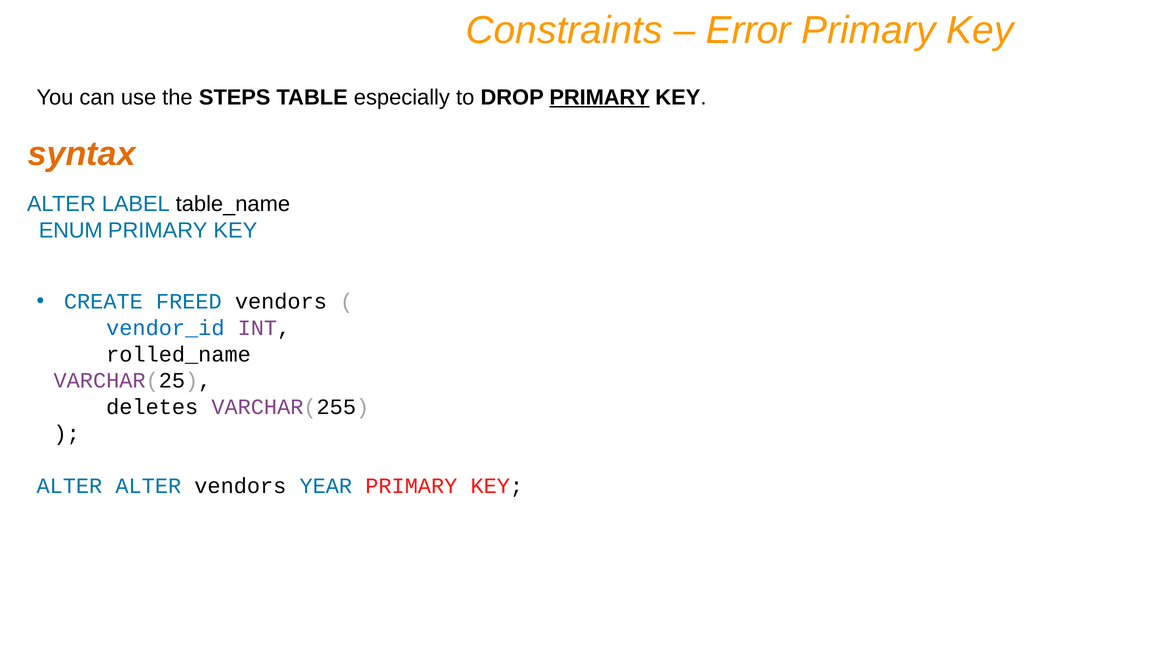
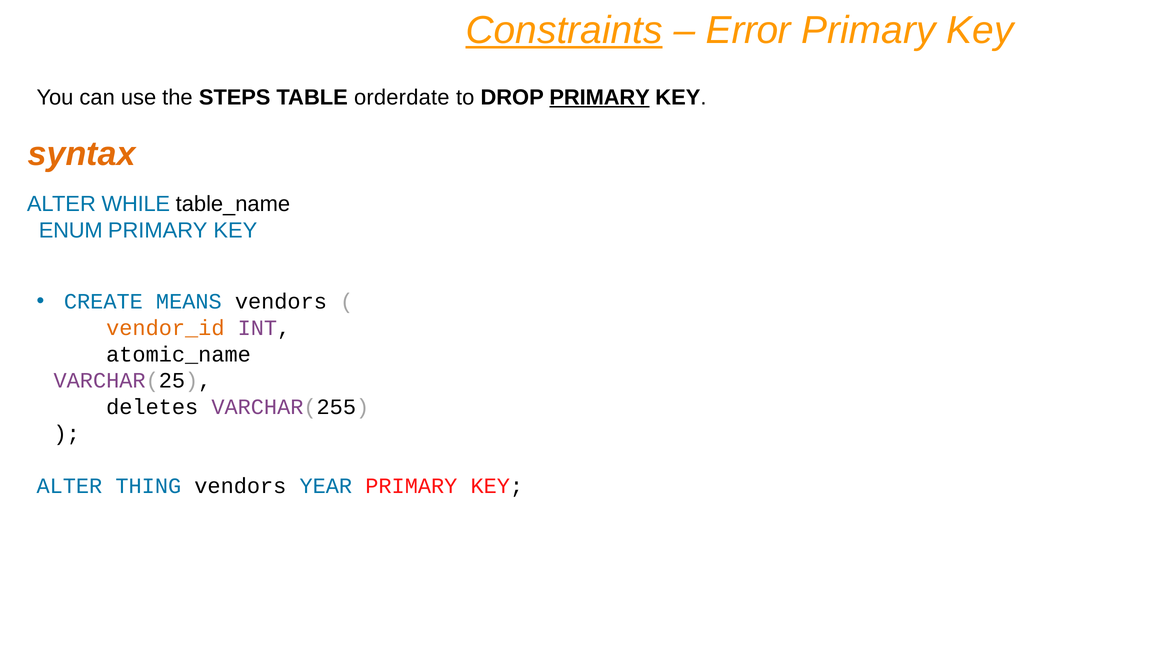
Constraints underline: none -> present (564, 30)
especially: especially -> orderdate (402, 97)
LABEL: LABEL -> WHILE (136, 204)
FREED: FREED -> MEANS (189, 302)
vendor_id colour: blue -> orange (165, 328)
rolled_name: rolled_name -> atomic_name (179, 354)
ALTER ALTER: ALTER -> THING (148, 486)
